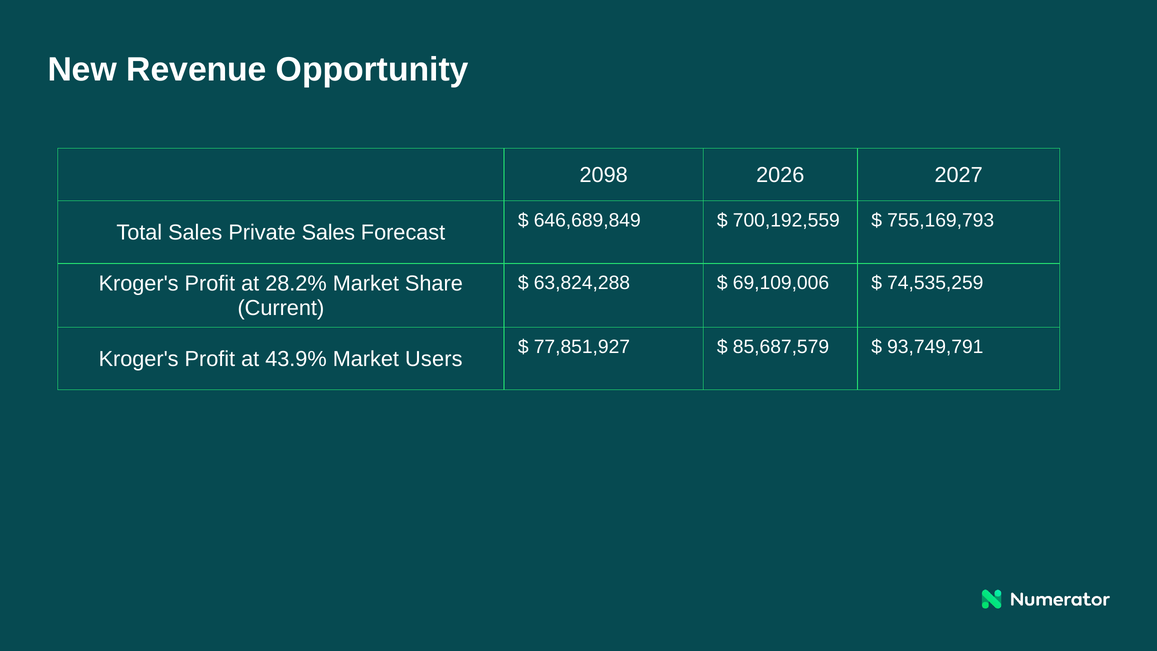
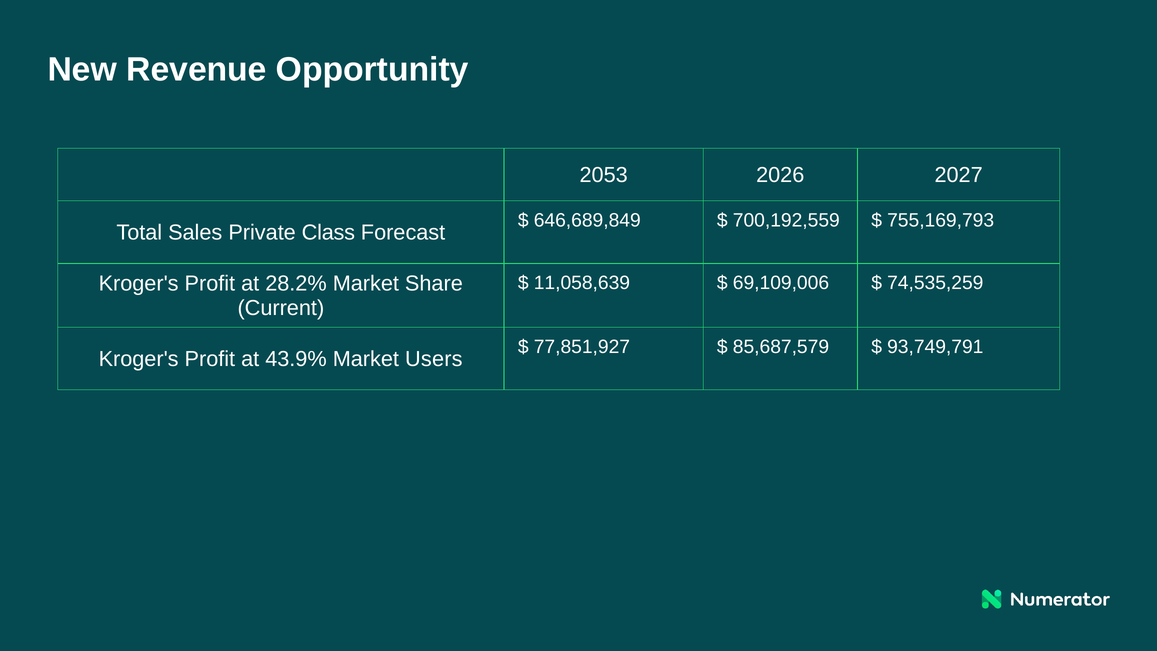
2098: 2098 -> 2053 (604, 175)
Private Sales: Sales -> Class (328, 233)
63,824,288: 63,824,288 -> 11,058,639 (582, 283)
